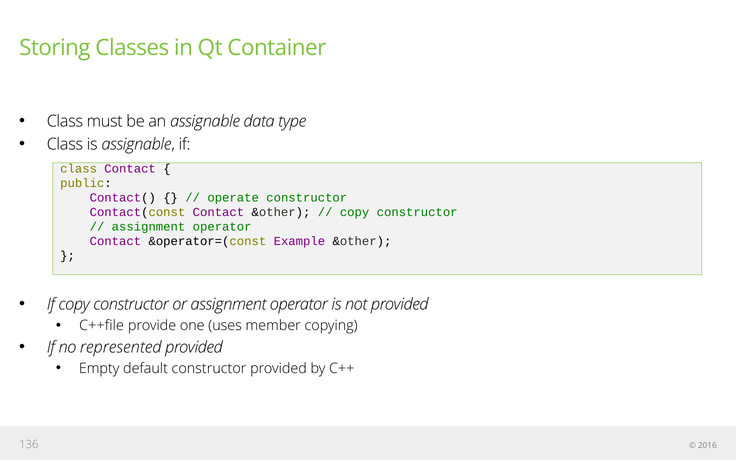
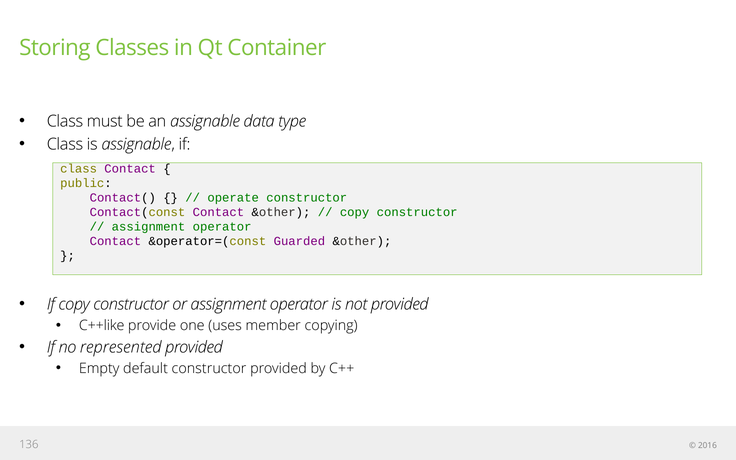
Example: Example -> Guarded (299, 241)
C++file: C++file -> C++like (102, 326)
